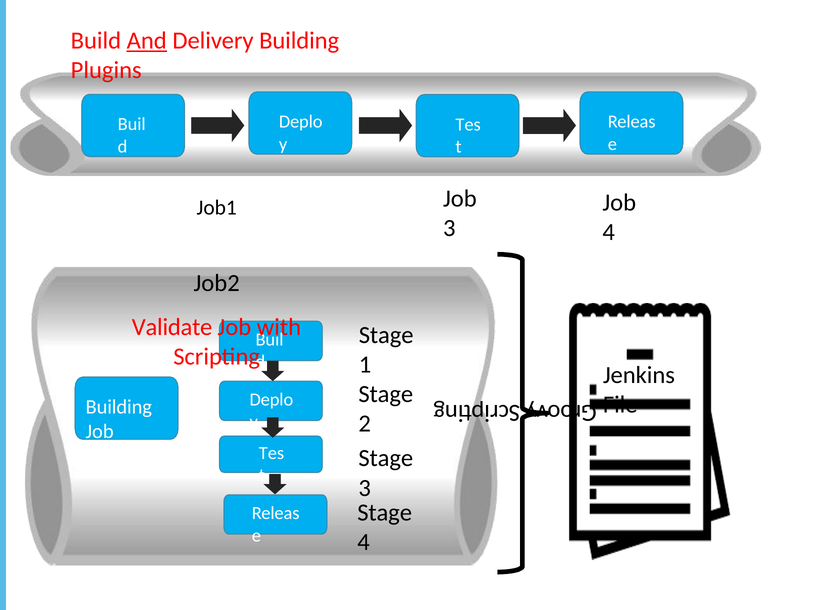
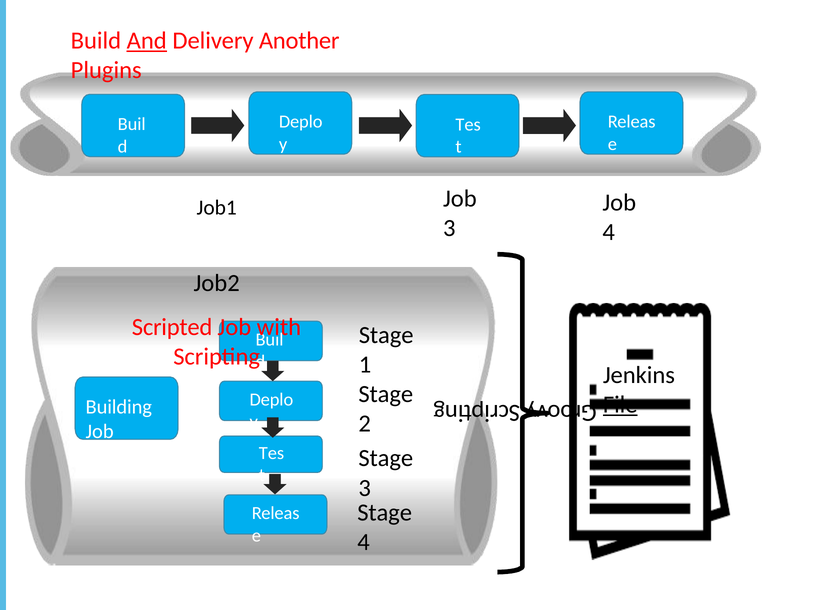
Delivery Building: Building -> Another (299, 41)
Validate: Validate -> Scripted (172, 327)
File underline: none -> present (620, 405)
